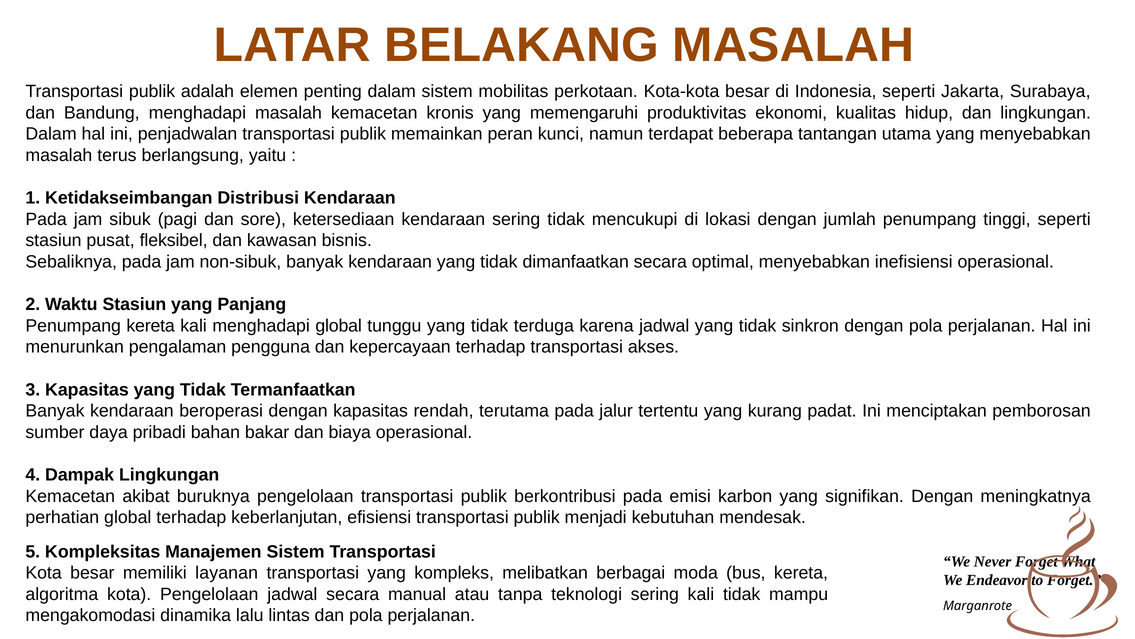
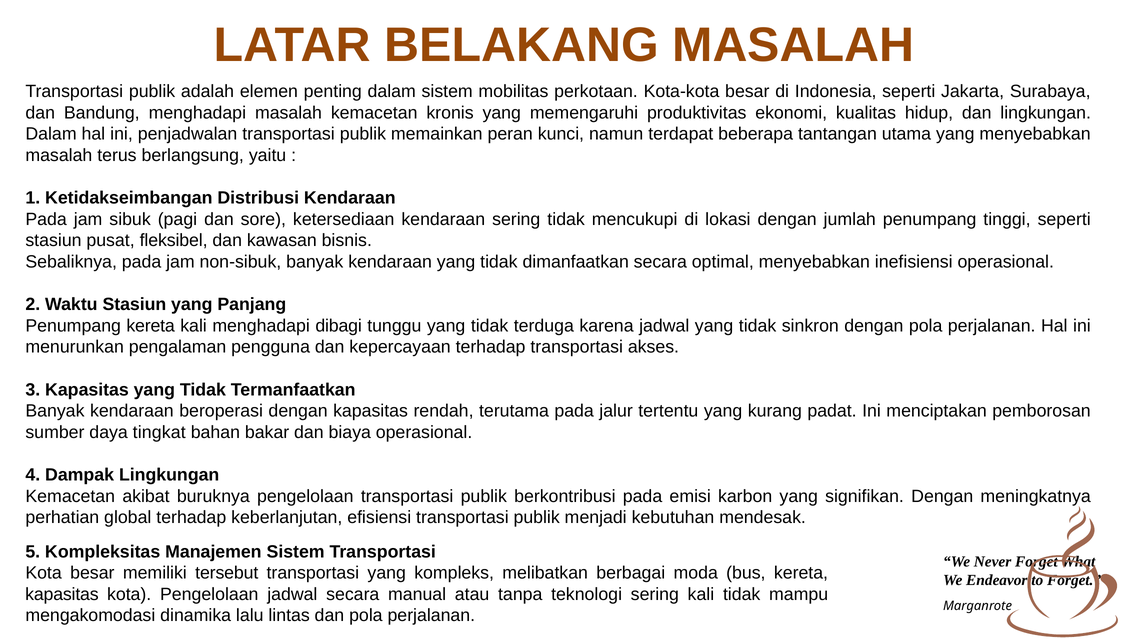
menghadapi global: global -> dibagi (339, 325)
pribadi: pribadi -> tingkat (159, 432)
layanan: layanan -> tersebut (227, 572)
algoritma: algoritma -> kapasitas (62, 594)
